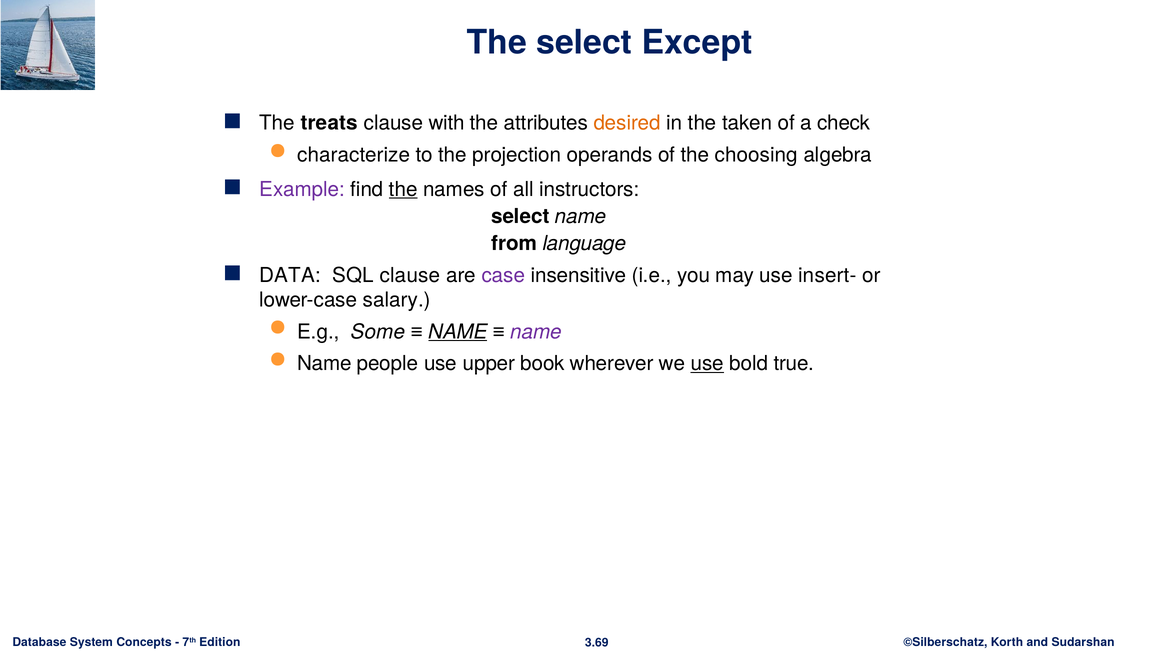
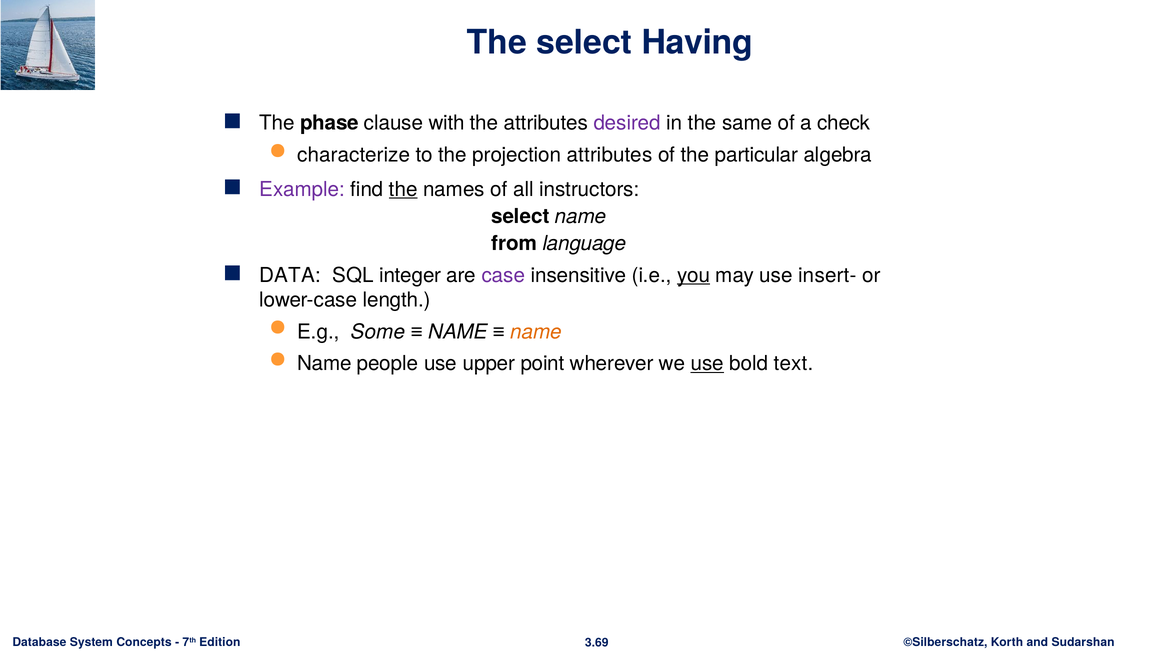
Except: Except -> Having (697, 43)
treats: treats -> phase (329, 123)
desired colour: orange -> purple (627, 123)
taken: taken -> same (747, 123)
projection operands: operands -> attributes (610, 155)
choosing: choosing -> particular (757, 155)
SQL clause: clause -> integer (410, 275)
you underline: none -> present (694, 275)
salary: salary -> length (397, 300)
NAME underline: present -> none (458, 332)
name colour: purple -> orange (536, 332)
book: book -> point (543, 364)
true: true -> text (794, 364)
